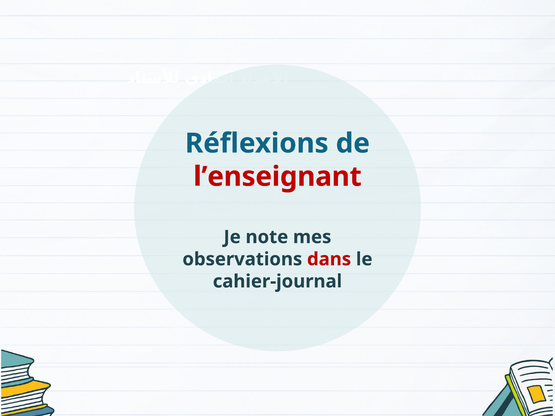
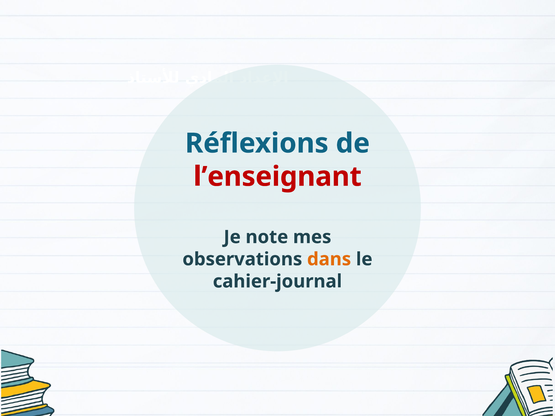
dans colour: red -> orange (329, 259)
